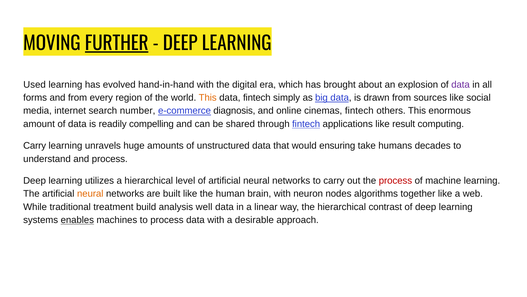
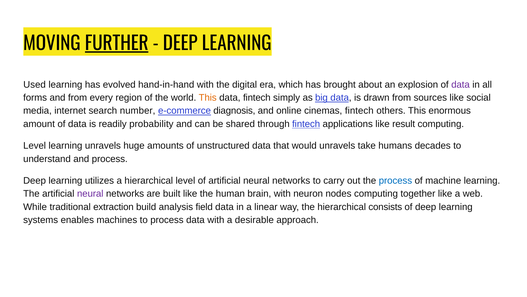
compelling: compelling -> probability (151, 124)
Carry: Carry -> Level (35, 145)
would ensuring: ensuring -> unravels (337, 145)
process colour: red -> blue (395, 180)
neural colour: orange -> purple (90, 193)
nodes algorithms: algorithms -> computing (376, 193)
treatment: treatment -> extraction (113, 207)
well: well -> field (204, 207)
contrast: contrast -> consists (385, 207)
enables underline: present -> none (77, 220)
